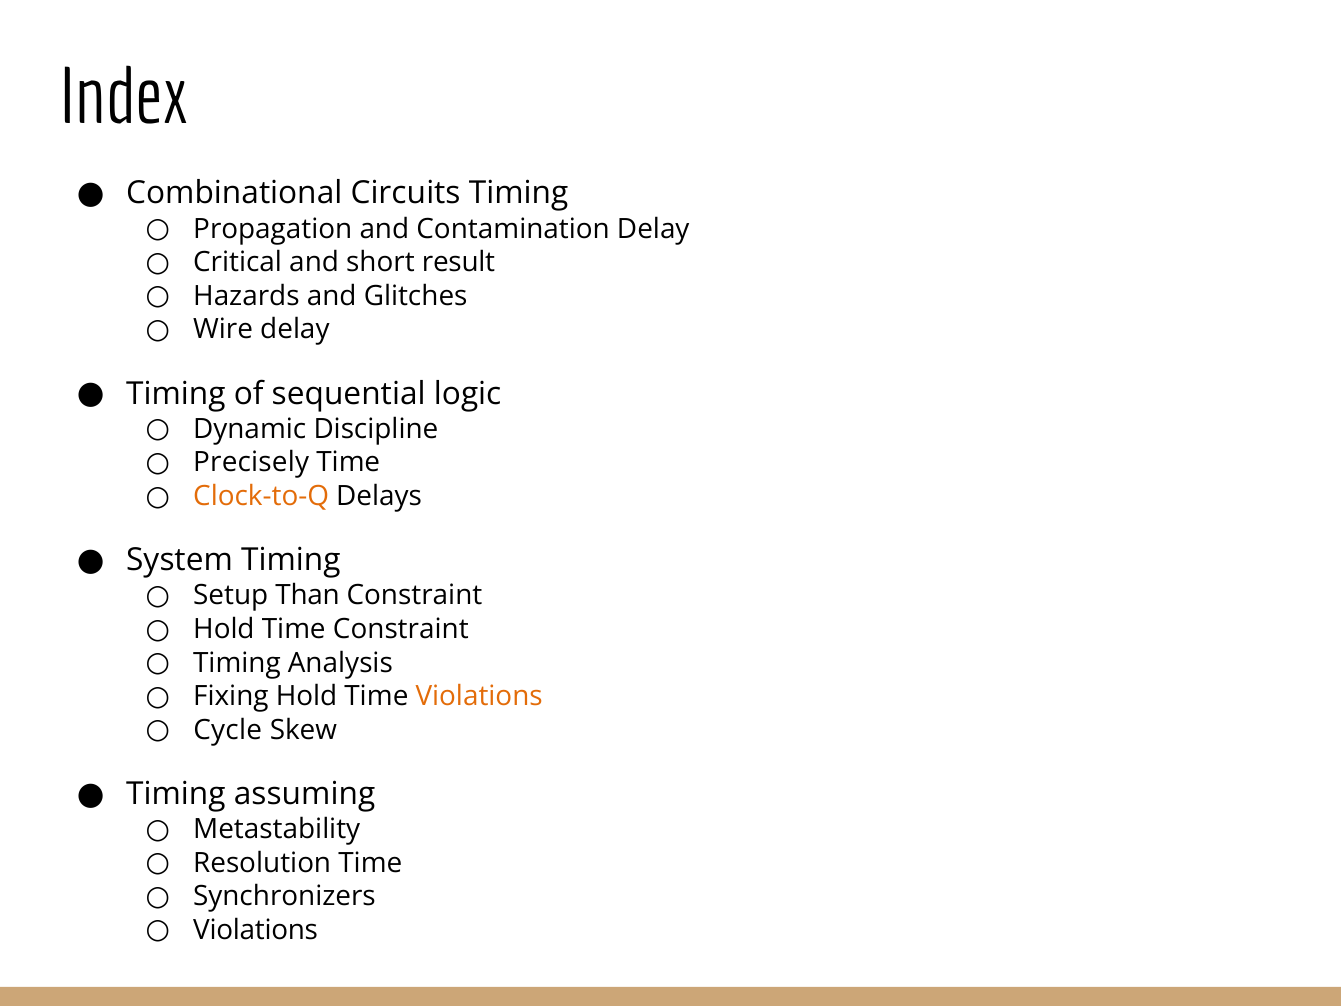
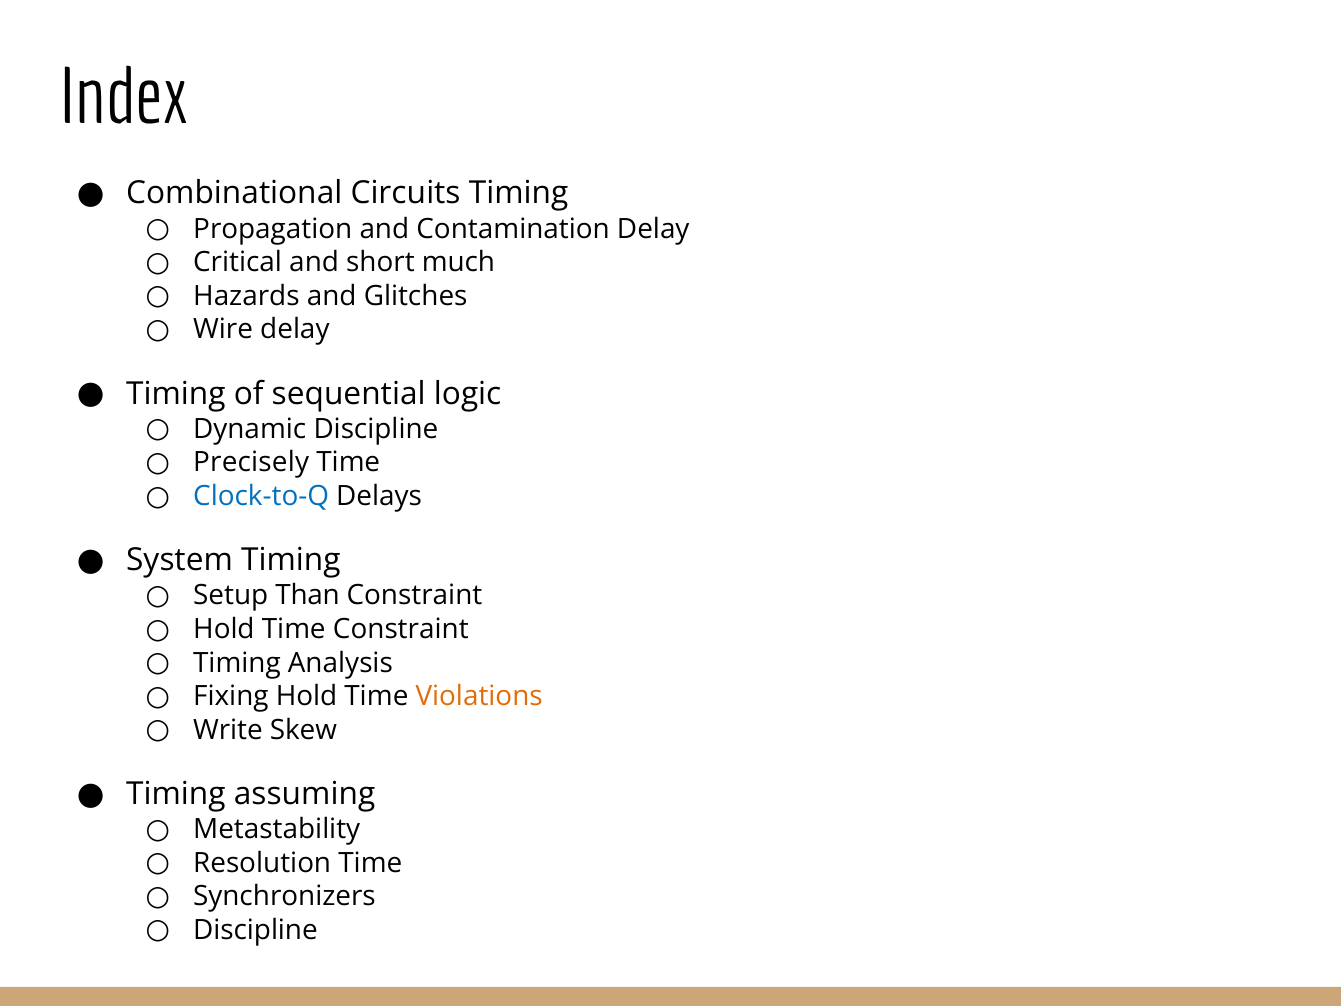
result: result -> much (458, 262)
Clock-to-Q colour: orange -> blue (261, 496)
Cycle: Cycle -> Write (228, 730)
Violations: Violations -> Discipline (255, 930)
